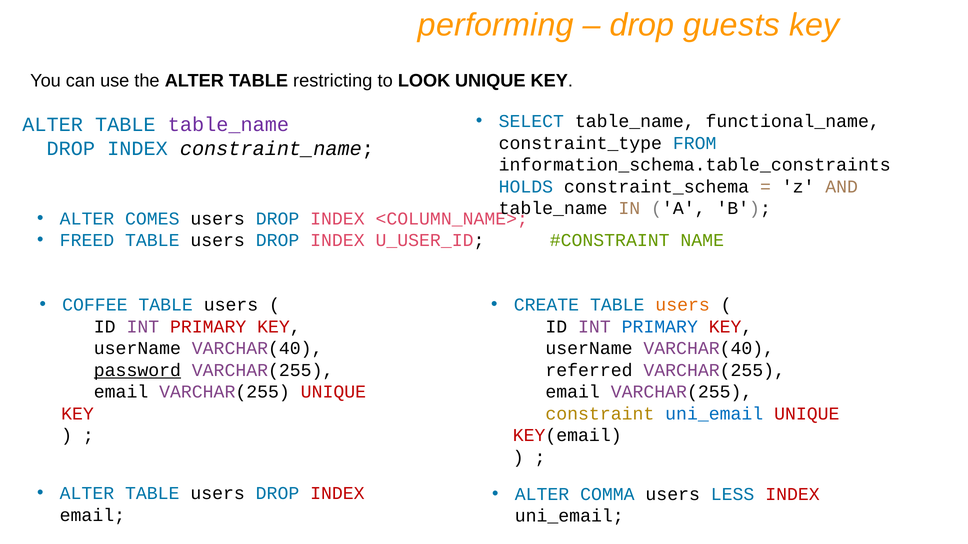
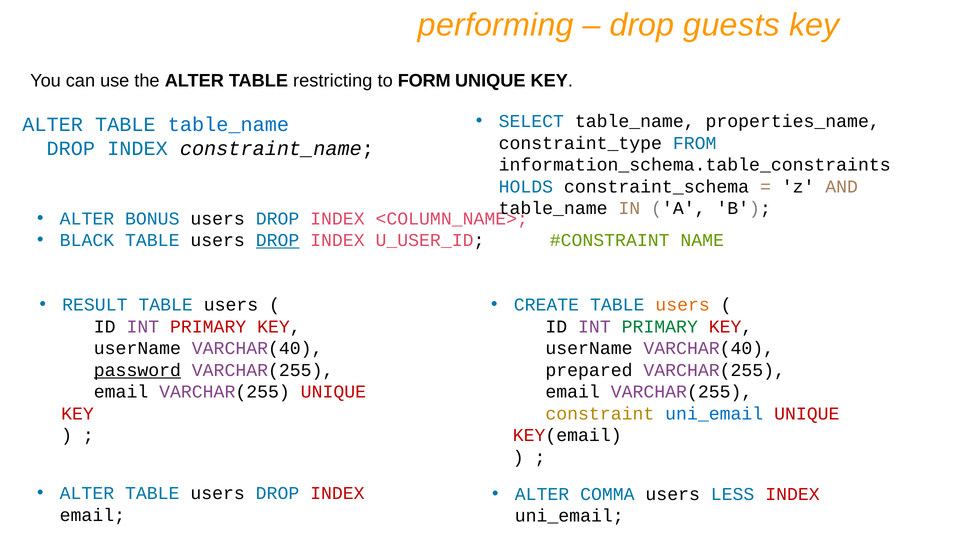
LOOK: LOOK -> FORM (424, 81)
functional_name: functional_name -> properties_name (793, 122)
table_name colour: purple -> blue (228, 125)
COMES: COMES -> BONUS (152, 219)
FREED: FREED -> BLACK (87, 241)
DROP underline: none -> present (278, 241)
COFFEE: COFFEE -> RESULT (95, 305)
PRIMARY colour: blue -> green (660, 327)
referred: referred -> prepared (589, 370)
